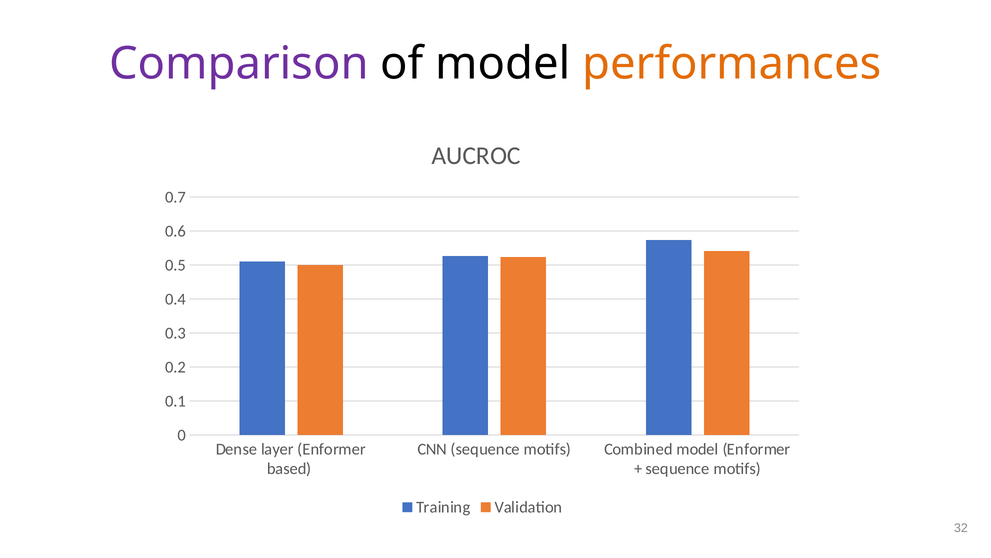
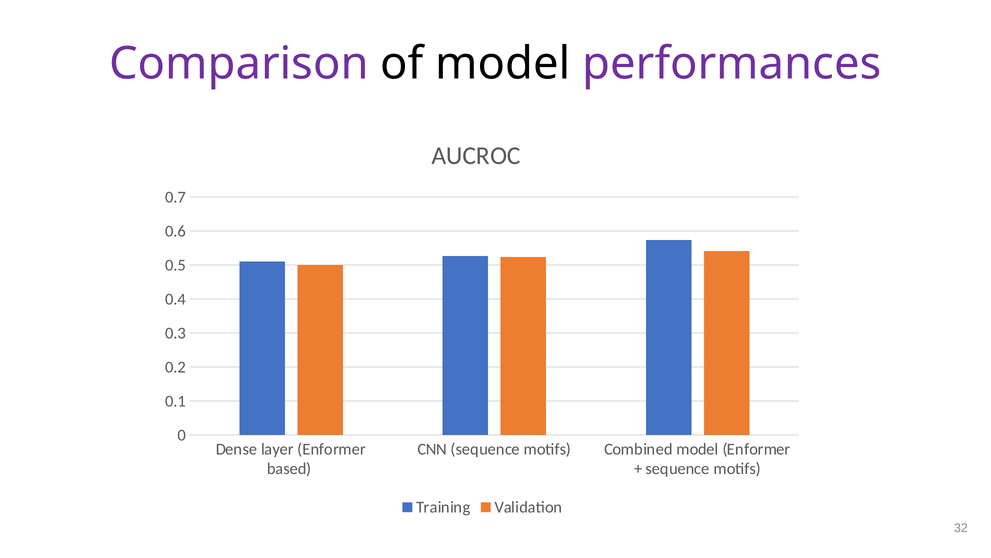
performances colour: orange -> purple (732, 64)
